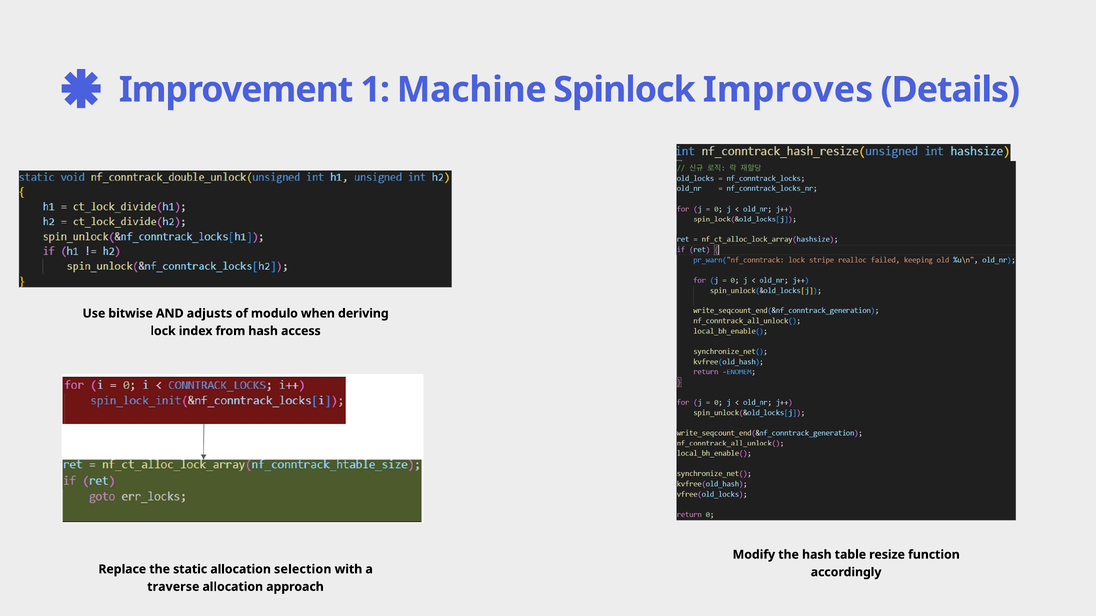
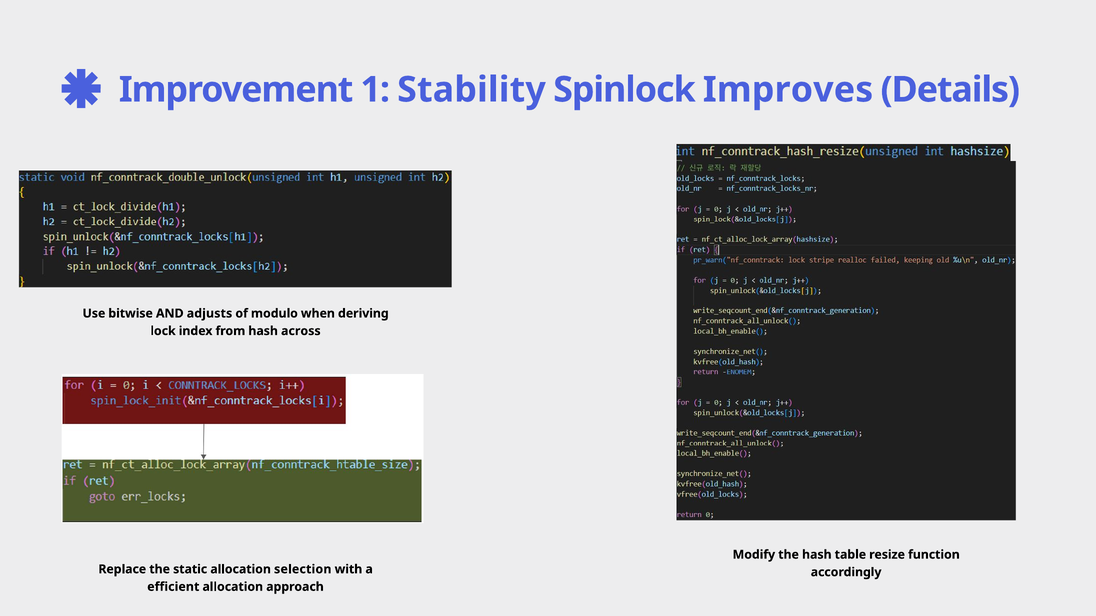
Machine: Machine -> Stability (471, 90)
access: access -> across (301, 331)
traverse: traverse -> efficient (173, 587)
